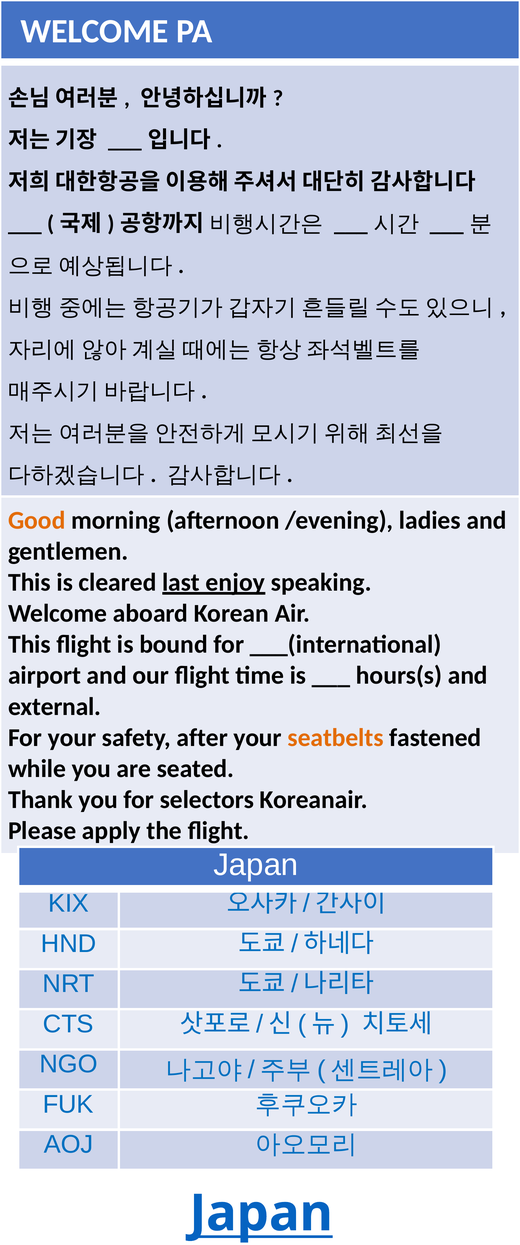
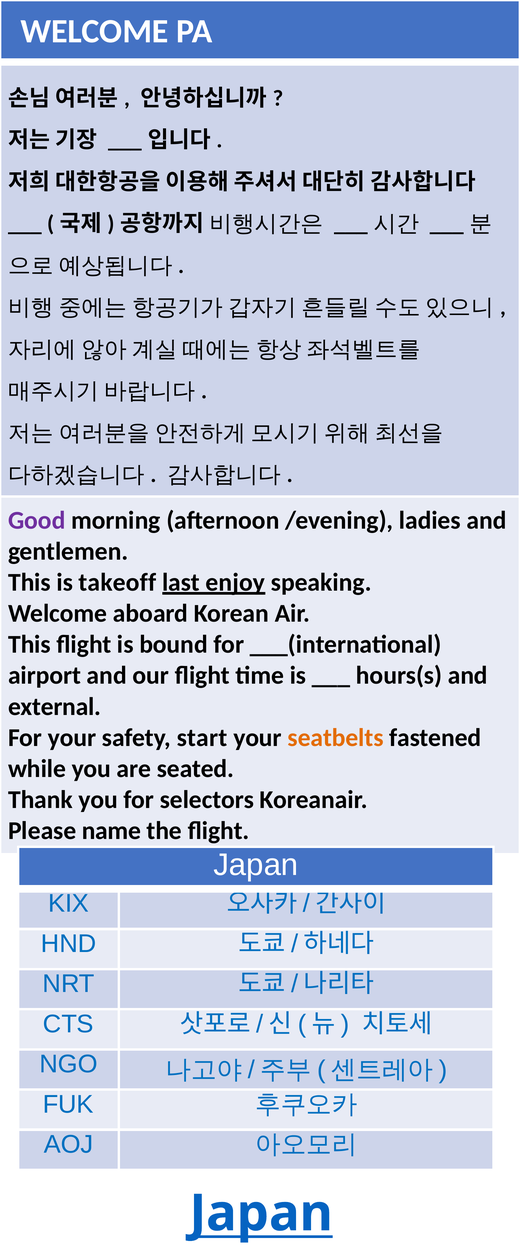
Good colour: orange -> purple (37, 520)
cleared: cleared -> takeoff (117, 582)
after: after -> start (202, 737)
apply: apply -> name (111, 830)
